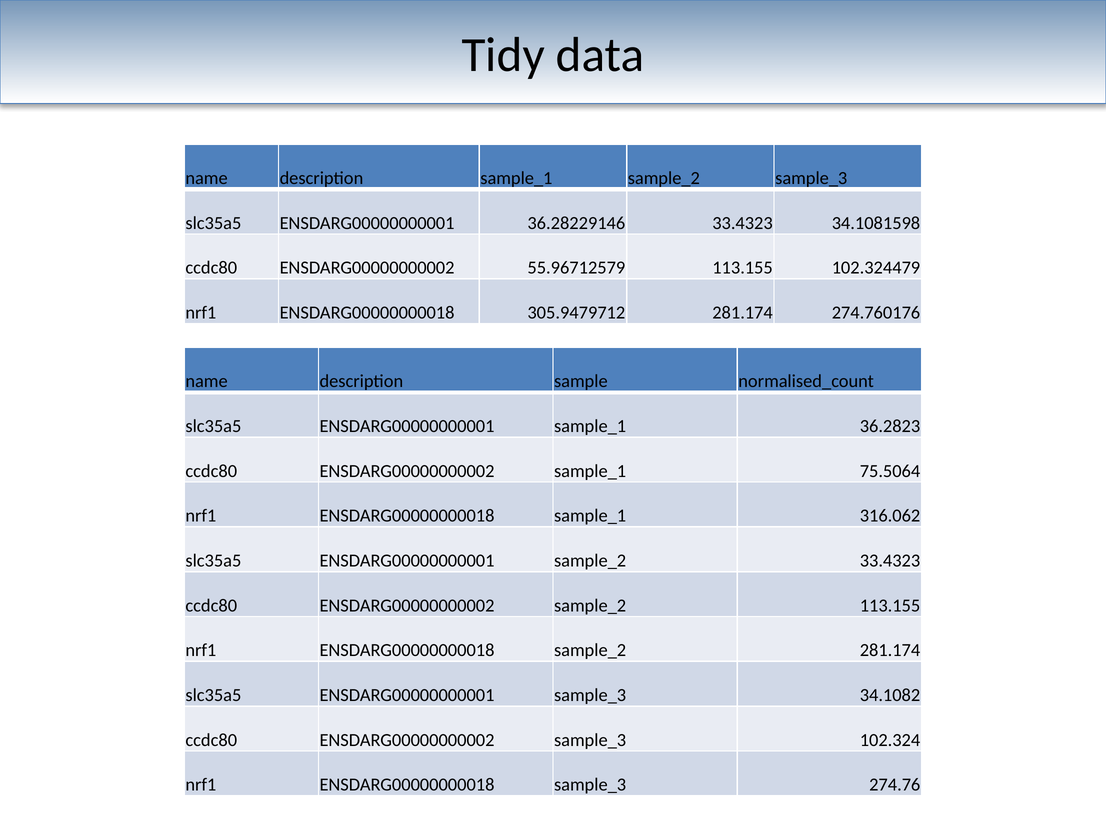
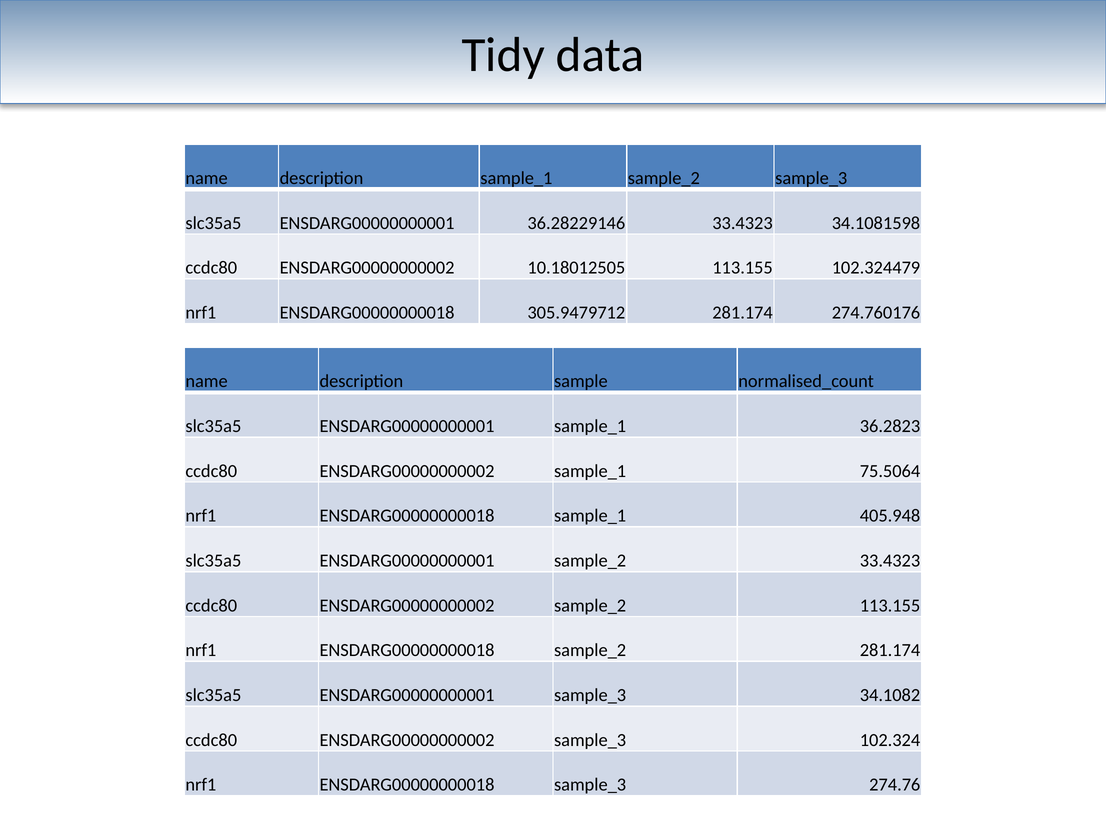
55.96712579: 55.96712579 -> 10.18012505 (576, 268)
316.062: 316.062 -> 405.948 (890, 516)
